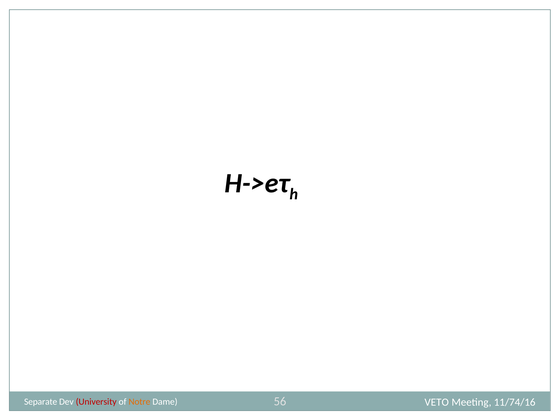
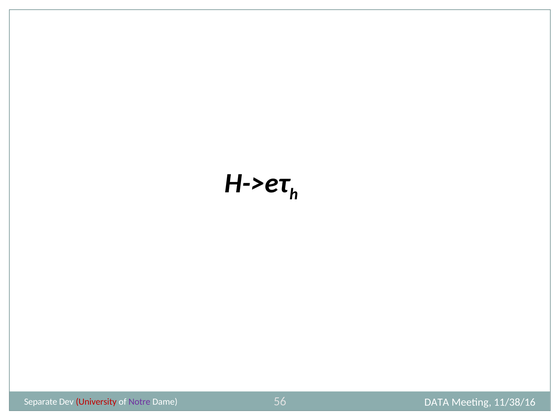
Notre colour: orange -> purple (139, 402)
VETO: VETO -> DATA (437, 402)
11/74/16: 11/74/16 -> 11/38/16 (515, 402)
